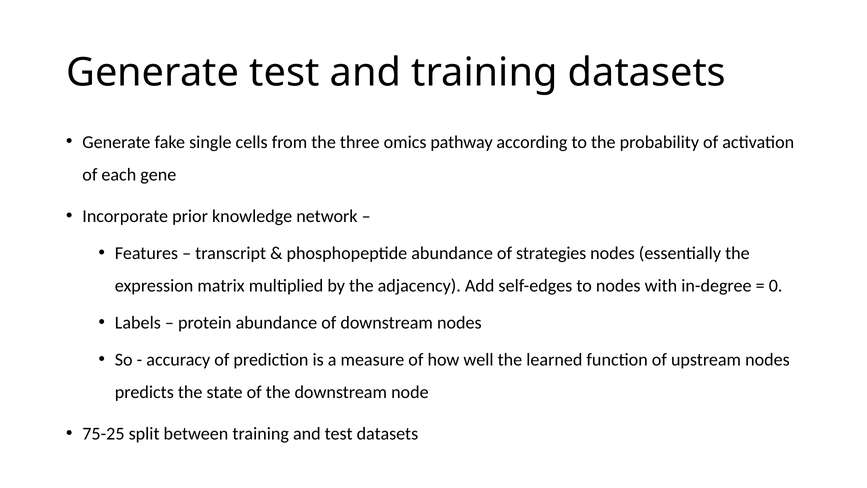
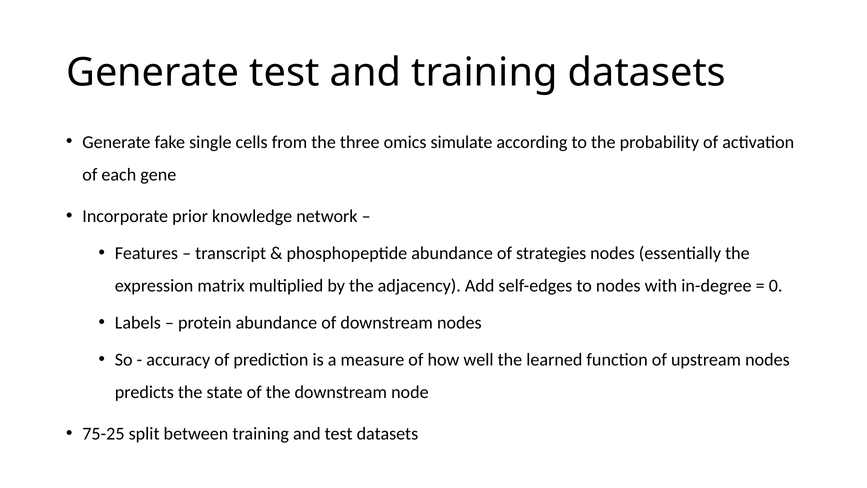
pathway: pathway -> simulate (462, 142)
